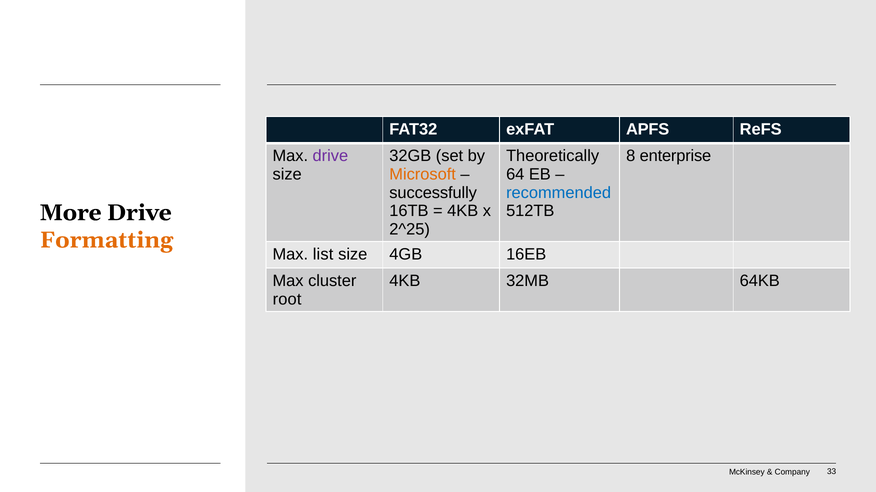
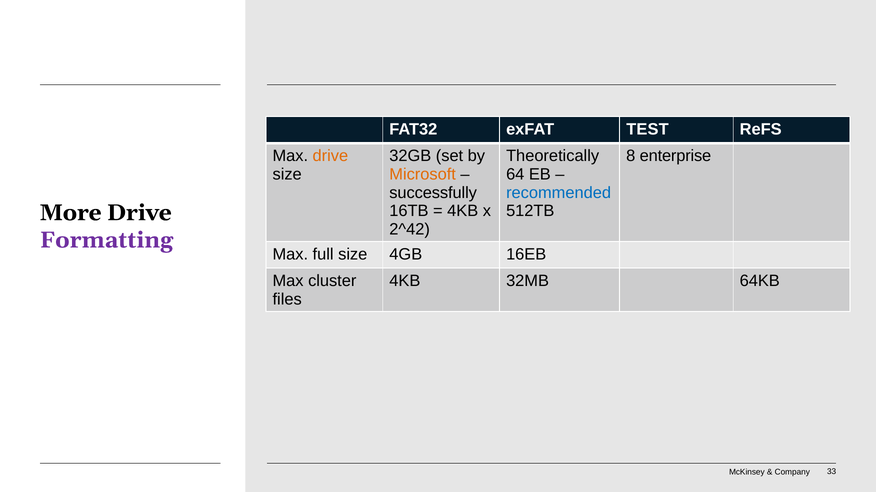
APFS: APFS -> TEST (647, 129)
drive colour: purple -> orange (330, 156)
2^25: 2^25 -> 2^42 (410, 230)
Formatting colour: orange -> purple (107, 240)
list: list -> full (323, 255)
root: root -> files (287, 300)
